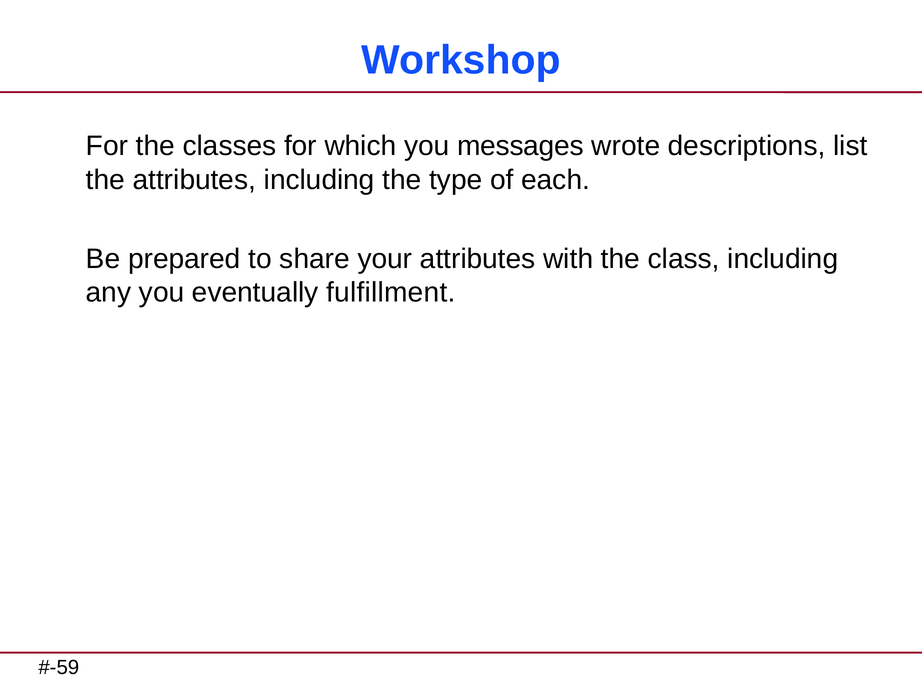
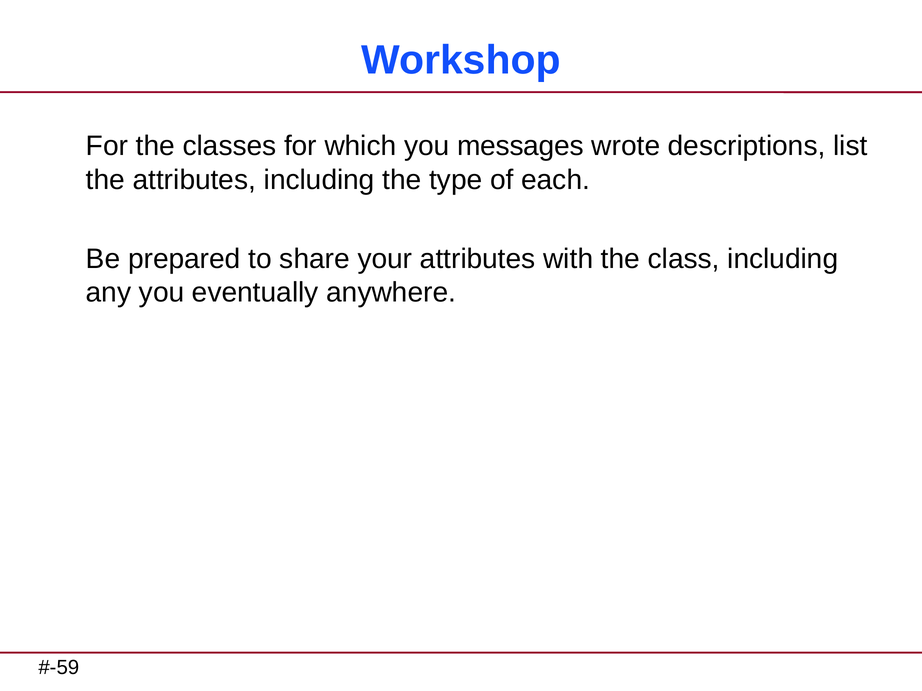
fulfillment: fulfillment -> anywhere (391, 293)
